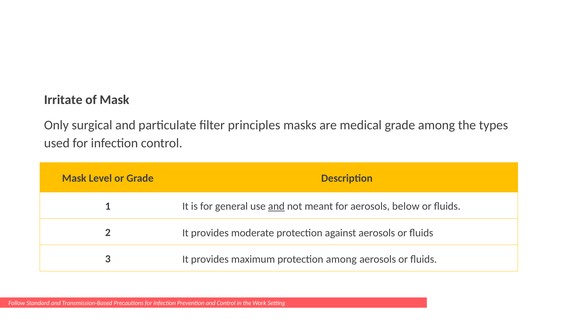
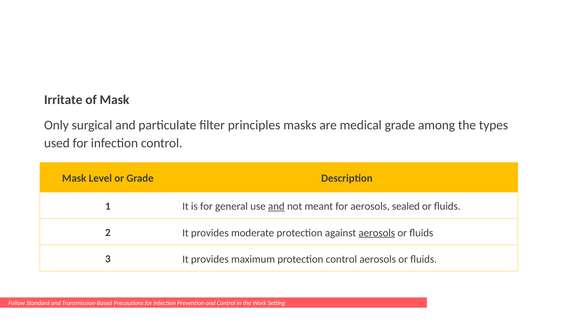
below: below -> sealed (406, 206)
aerosols underline: none -> present (377, 233)
protection among: among -> control (341, 259)
